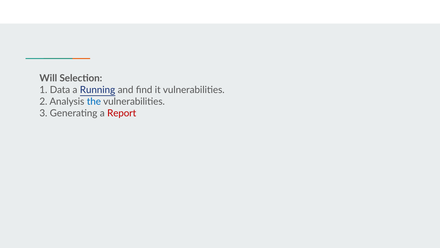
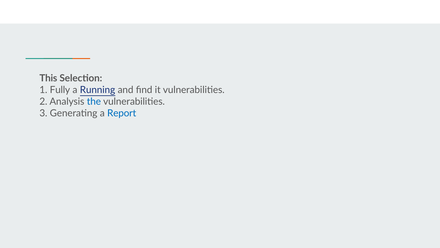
Will: Will -> This (48, 78)
Data: Data -> Fully (60, 90)
Report colour: red -> blue (122, 113)
